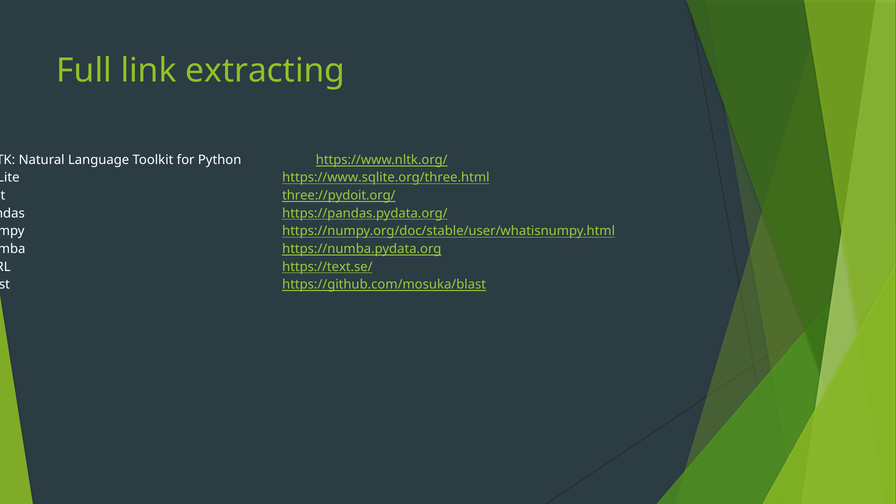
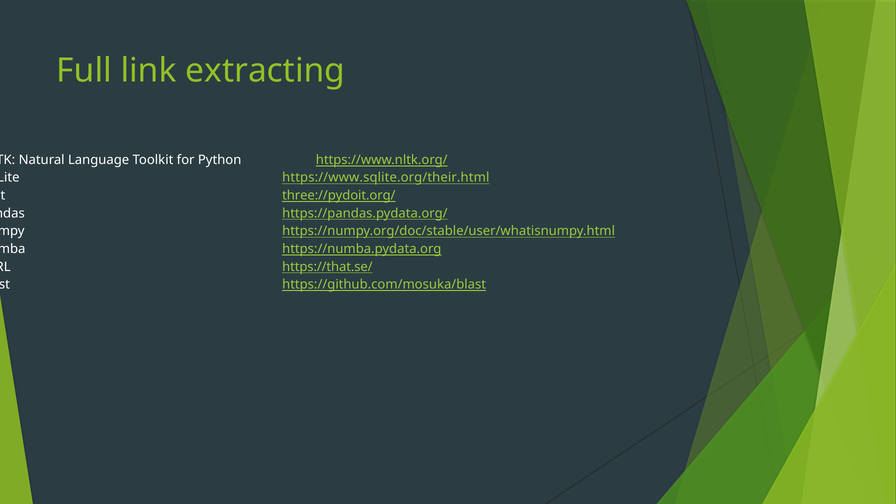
https://www.sqlite.org/three.html: https://www.sqlite.org/three.html -> https://www.sqlite.org/their.html (386, 178)
https://text.se/: https://text.se/ -> https://that.se/ (327, 267)
